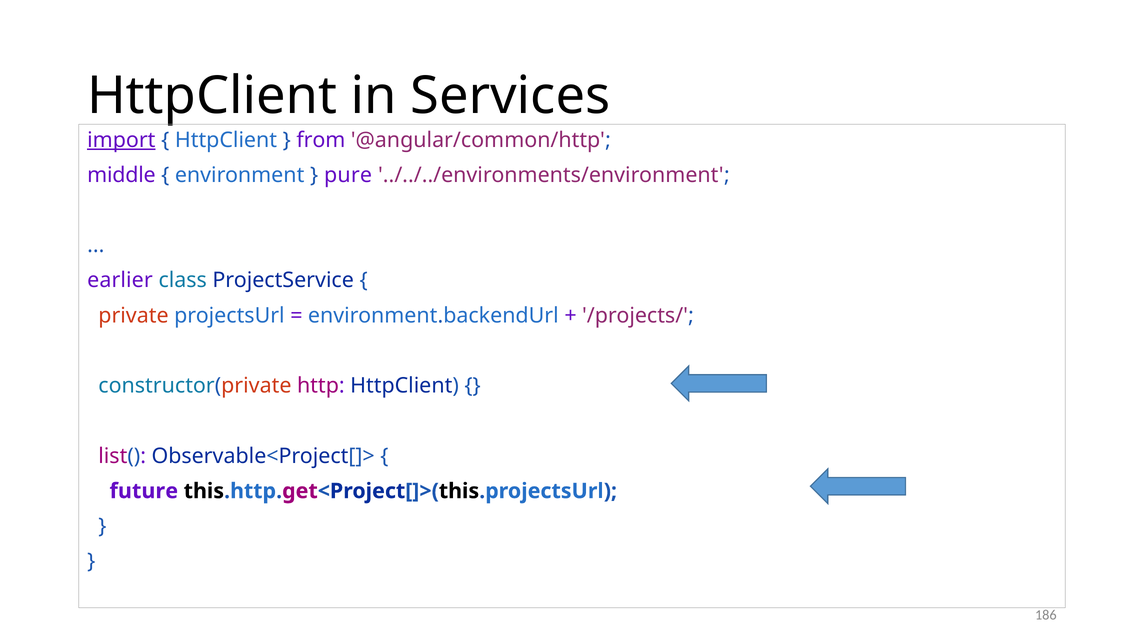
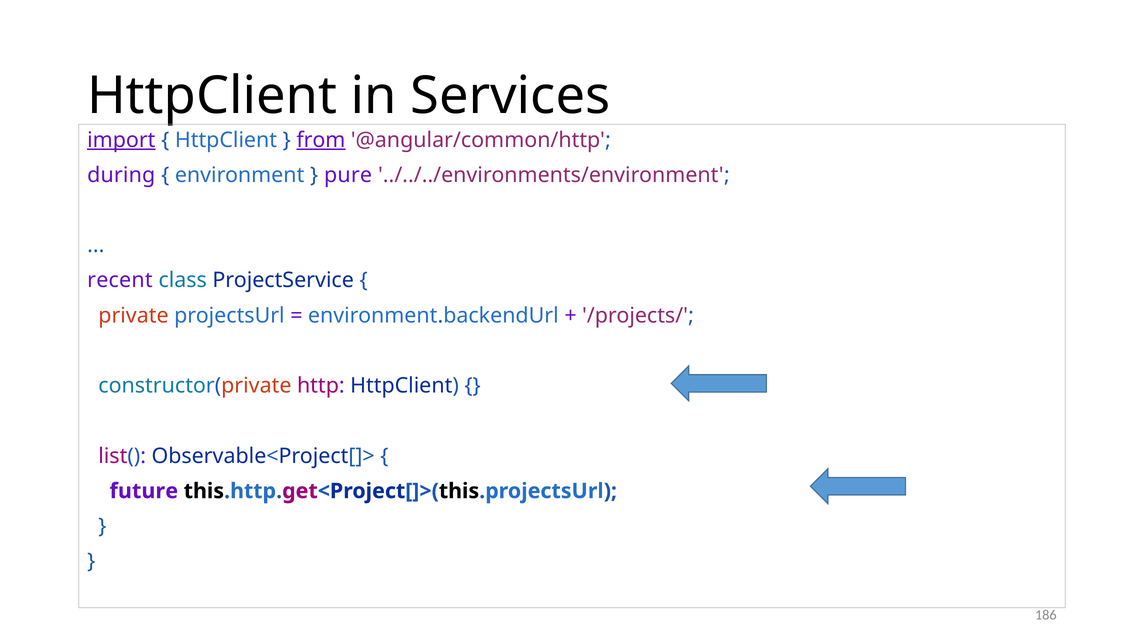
from underline: none -> present (321, 140)
middle: middle -> during (121, 175)
earlier: earlier -> recent (120, 280)
